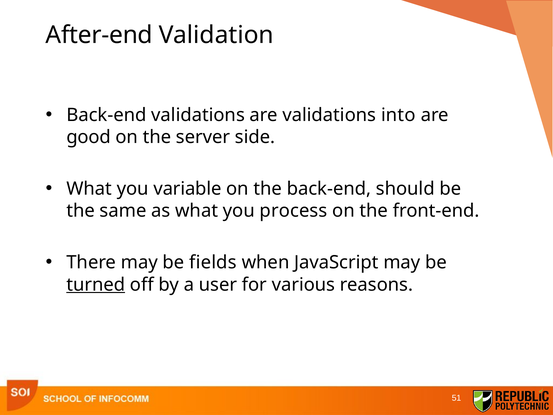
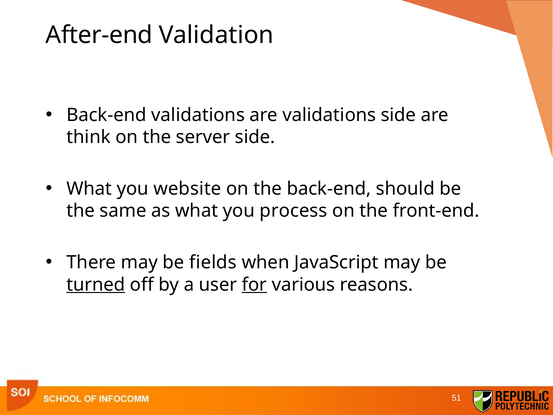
validations into: into -> side (398, 115)
good: good -> think (89, 137)
variable: variable -> website (187, 189)
for underline: none -> present (254, 284)
